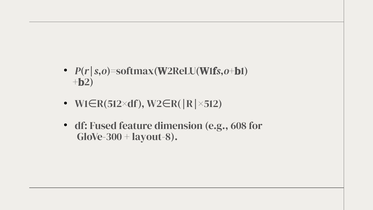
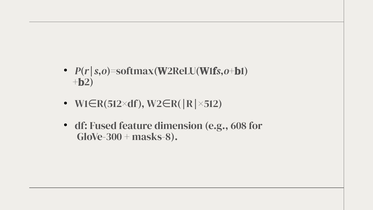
layout-8: layout-8 -> masks-8 (155, 137)
